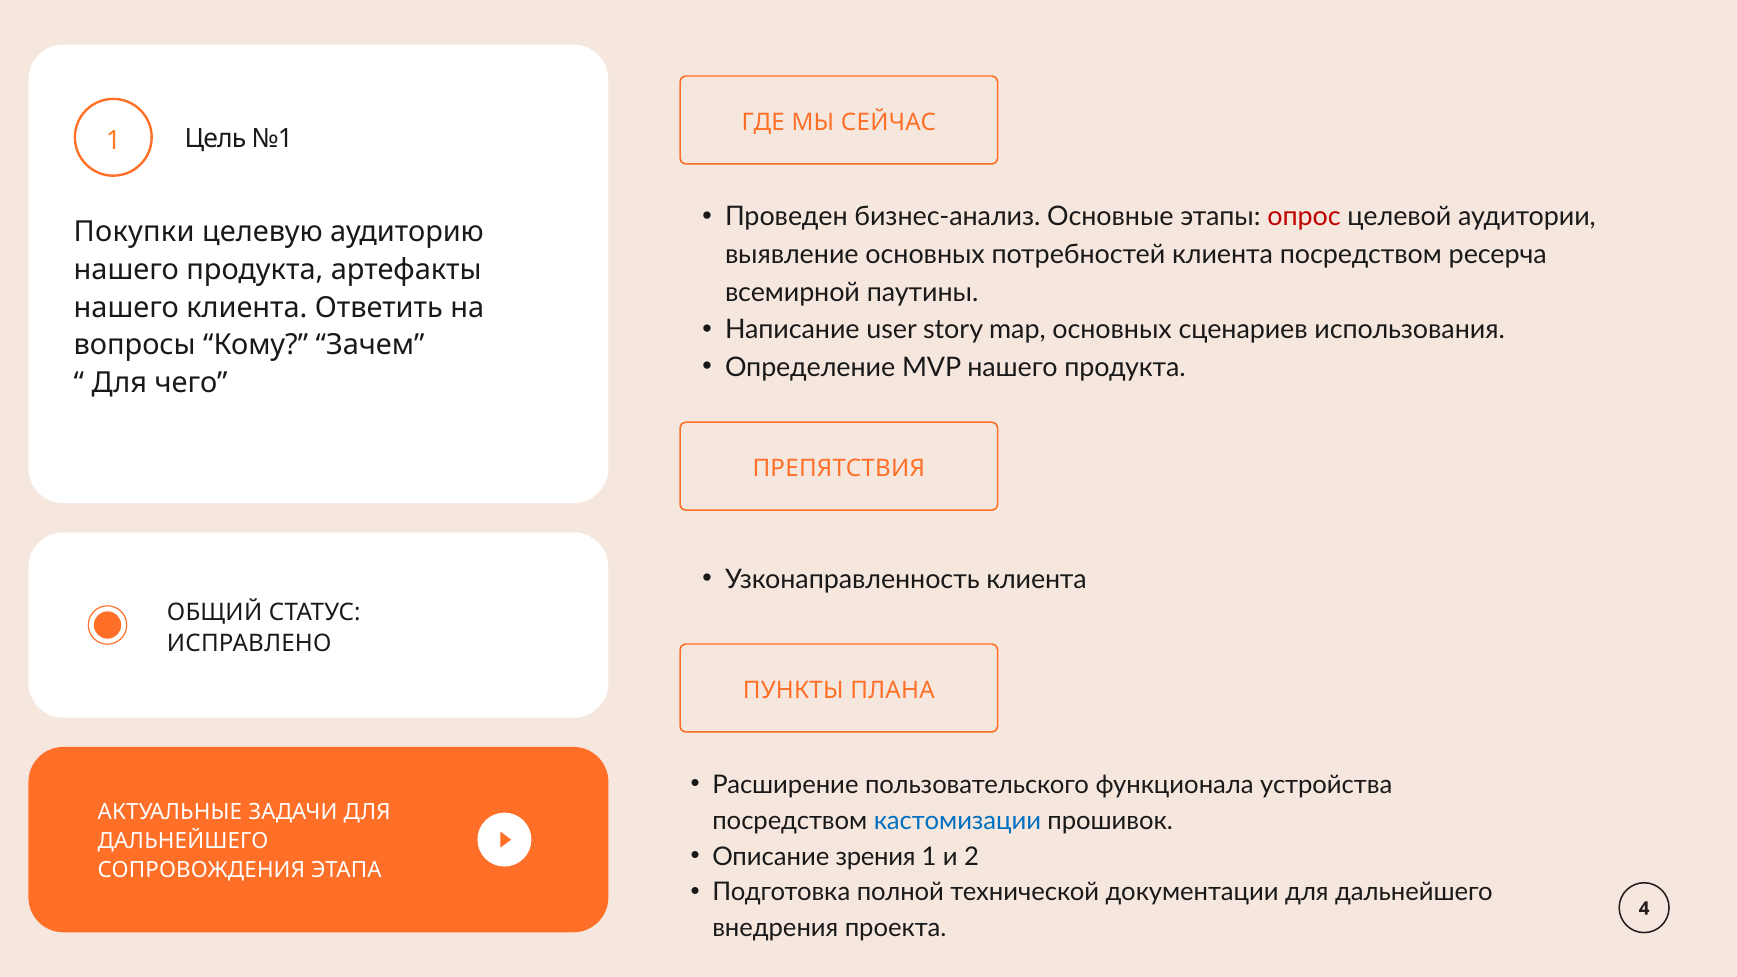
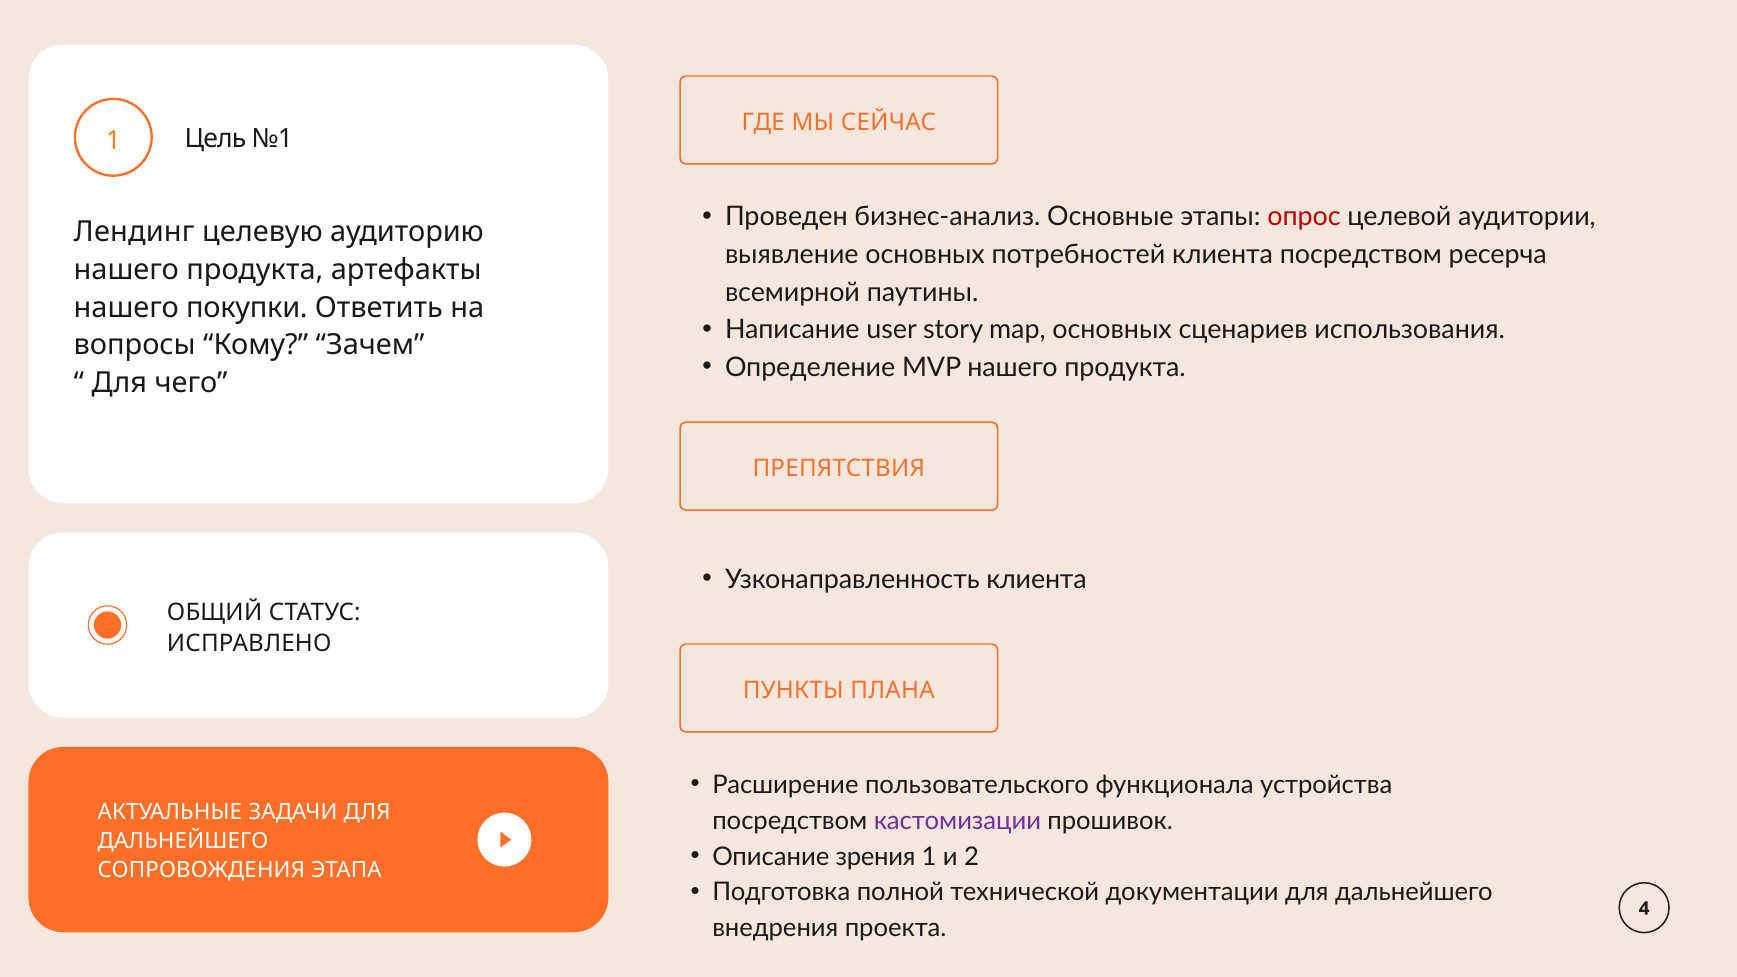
Покупки: Покупки -> Лендинг (134, 232)
нашего клиента: клиента -> покупки (247, 308)
кастомизации colour: blue -> purple (957, 821)
